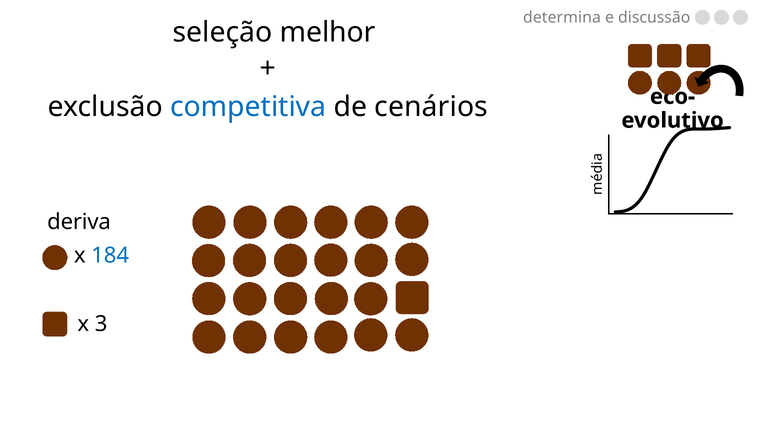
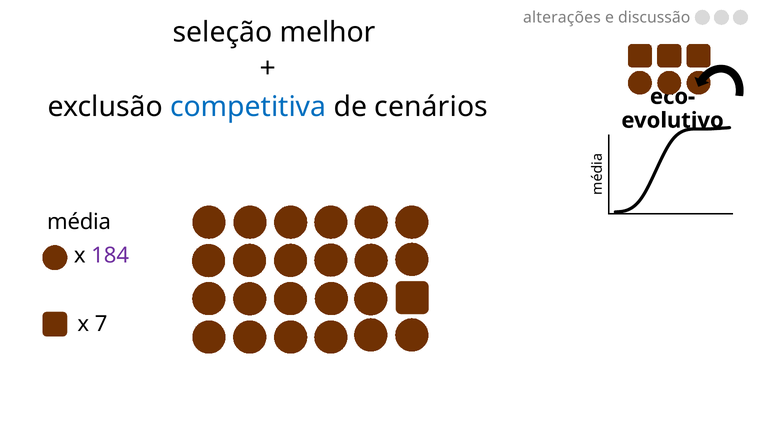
determina: determina -> alterações (562, 18)
deriva: deriva -> média (79, 222)
184 colour: blue -> purple (110, 256)
3: 3 -> 7 (101, 324)
